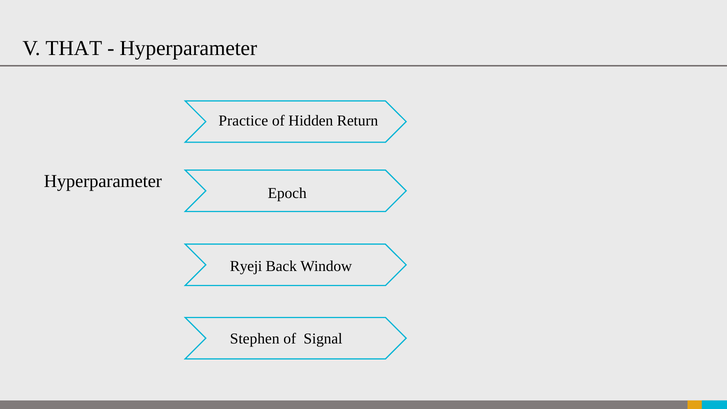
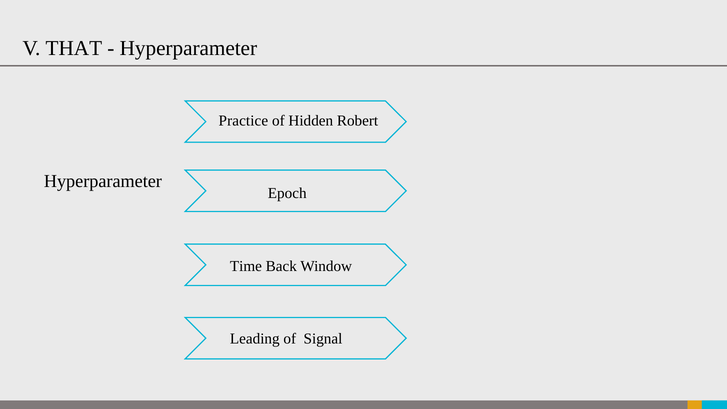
Return: Return -> Robert (358, 121)
Ryeji: Ryeji -> Time (246, 266)
Stephen: Stephen -> Leading (255, 339)
